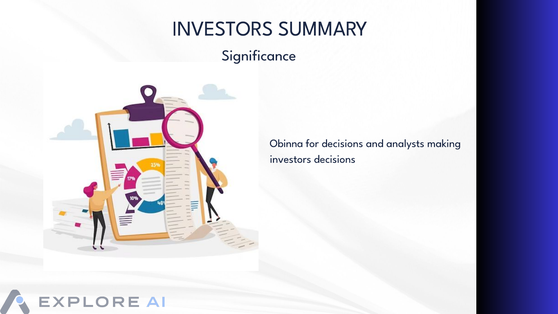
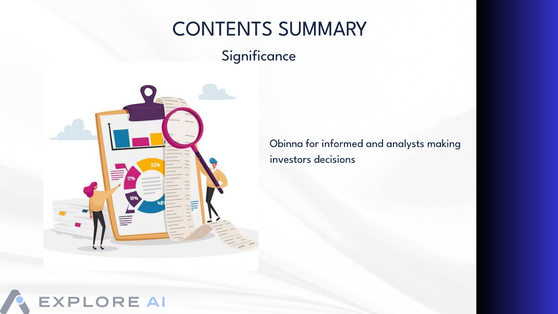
INVESTORS: INVESTORS -> CONTENTS (223, 29)
for decisions: decisions -> informed (342, 143)
